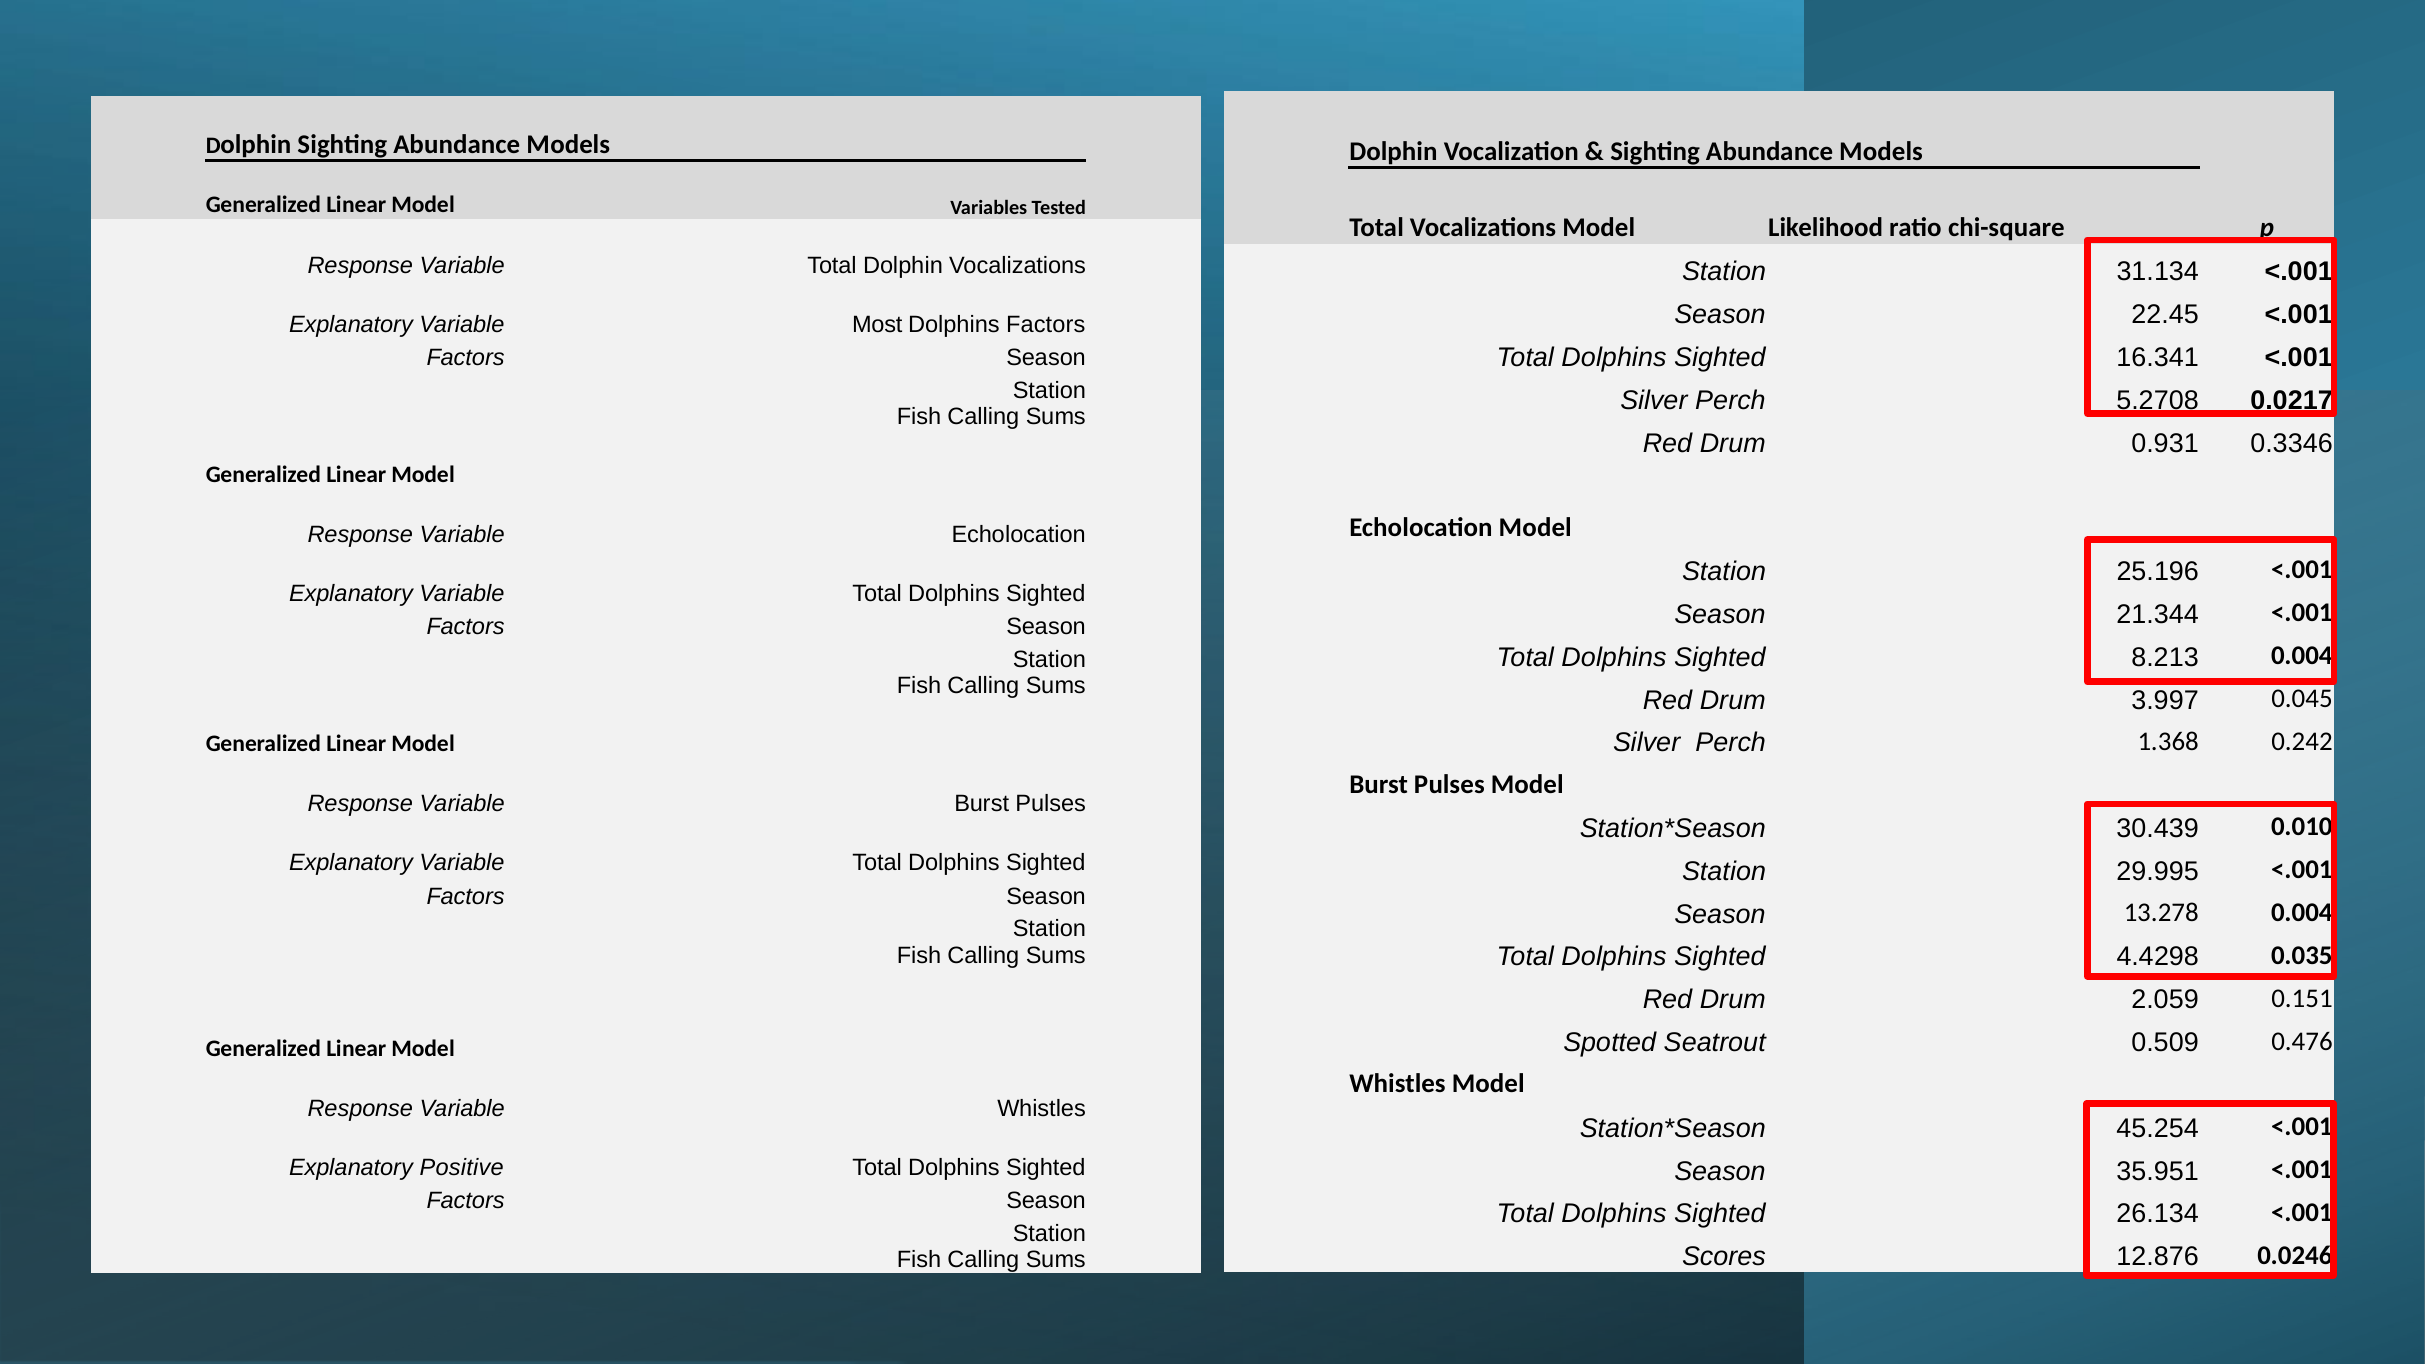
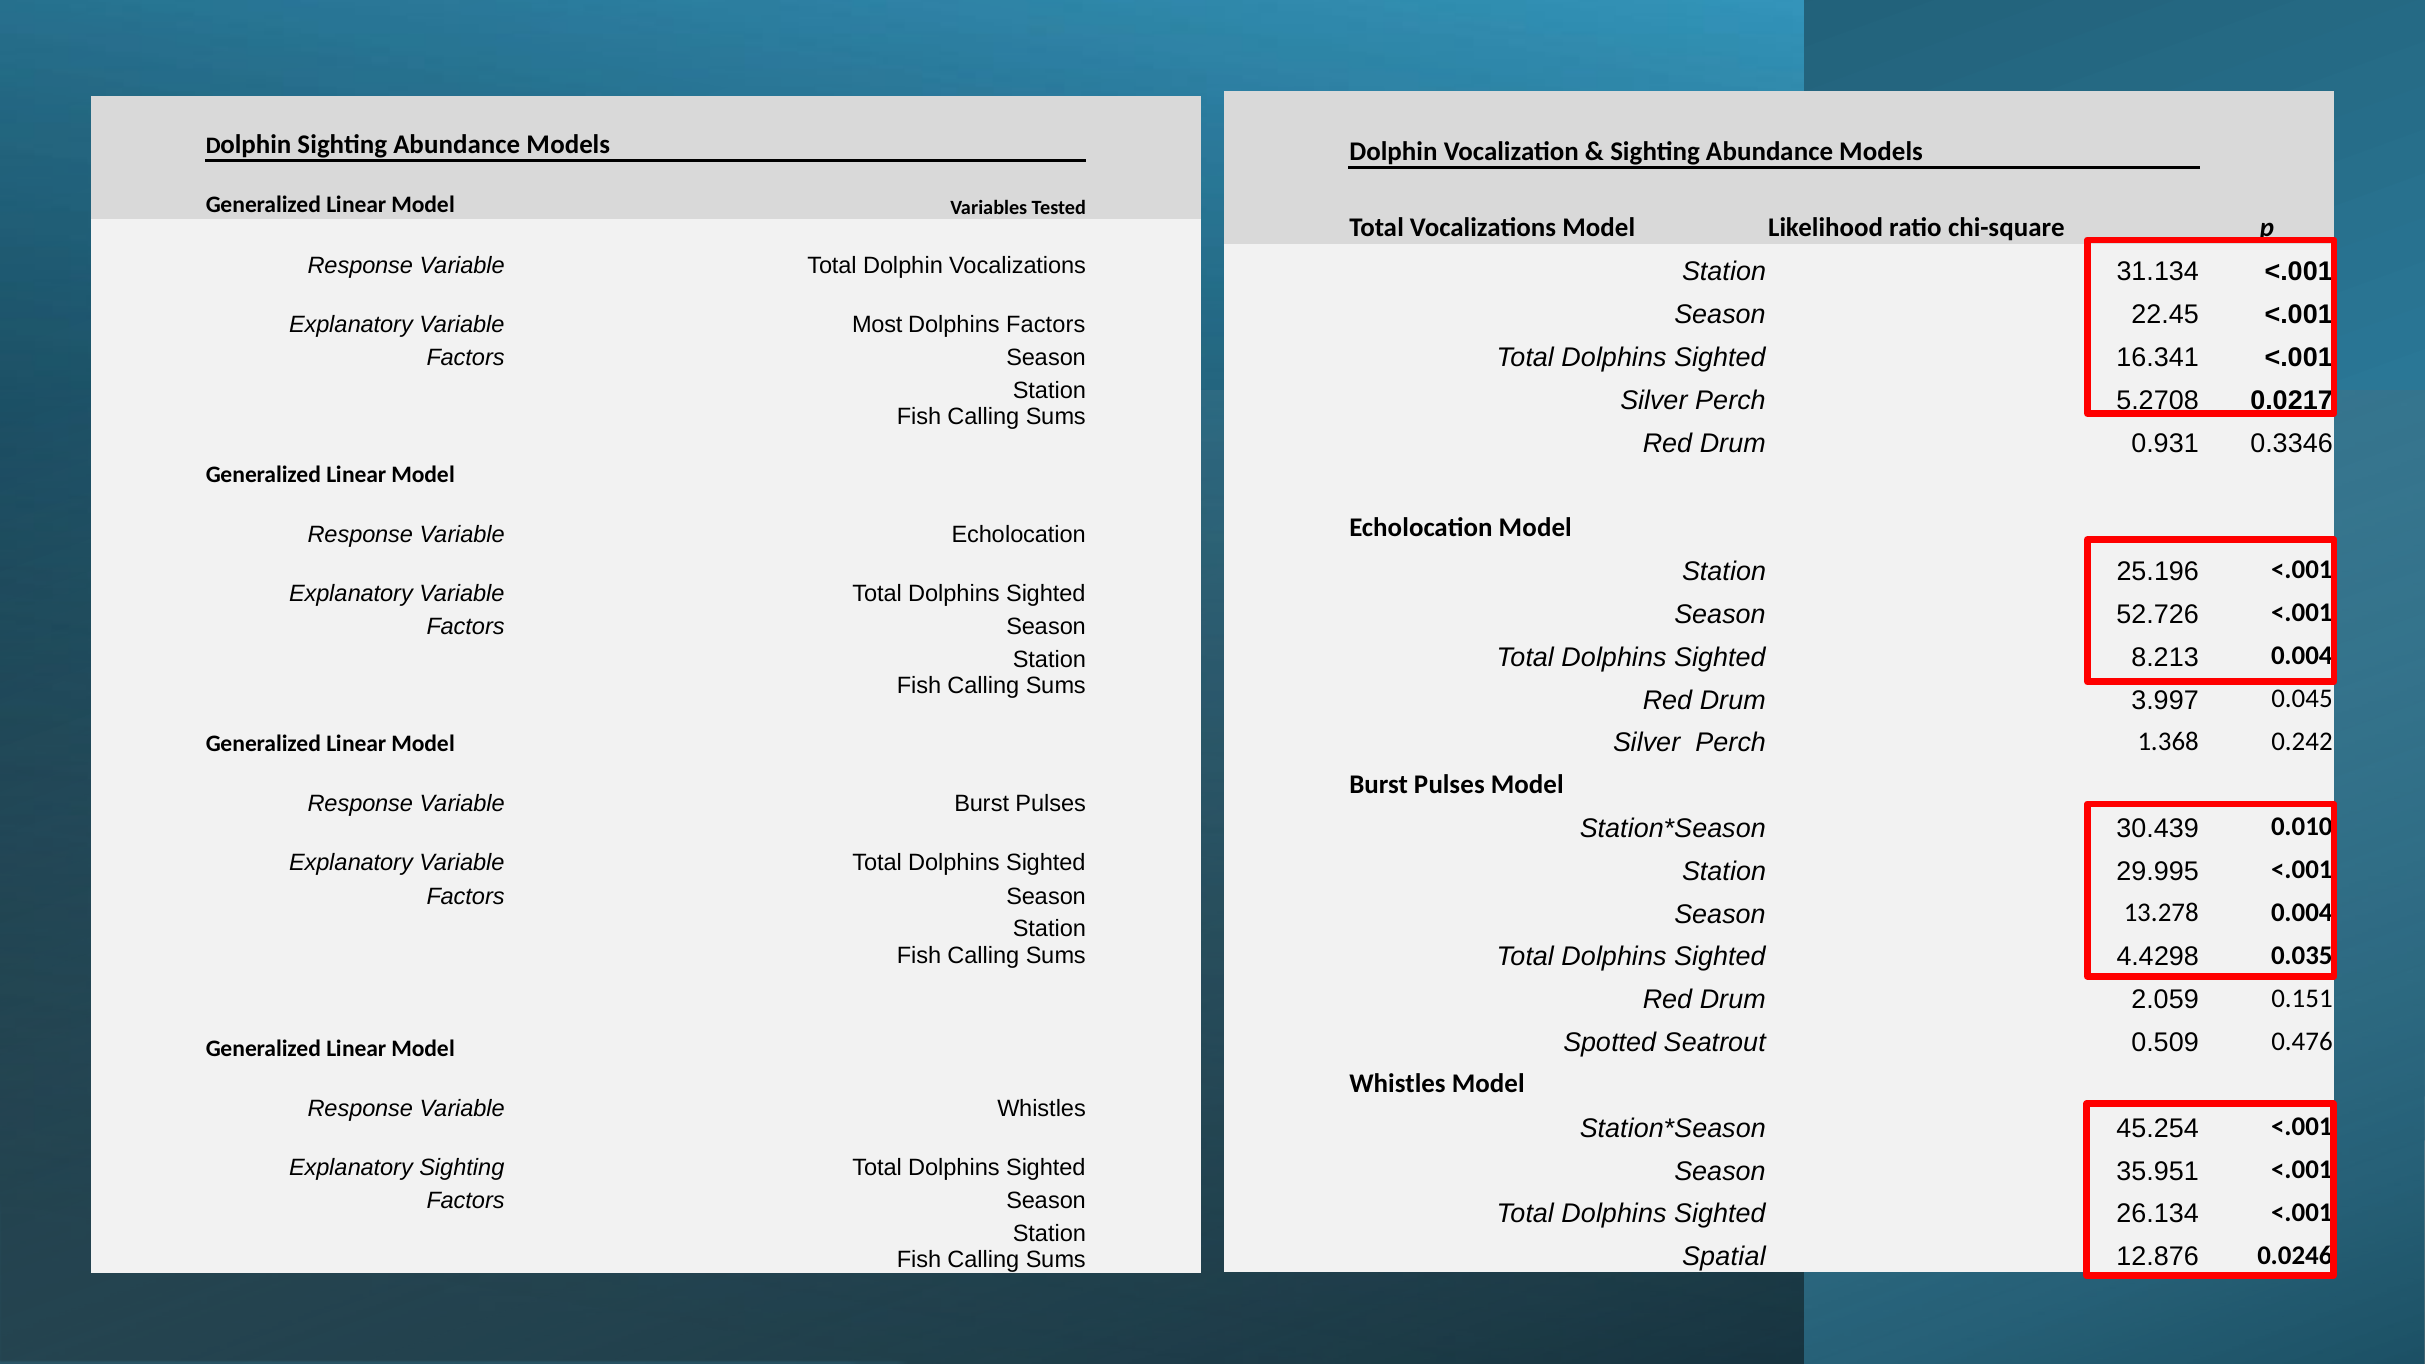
21.344: 21.344 -> 52.726 (2158, 615)
Explanatory Positive: Positive -> Sighting (462, 1168)
Scores: Scores -> Spatial (1724, 1257)
